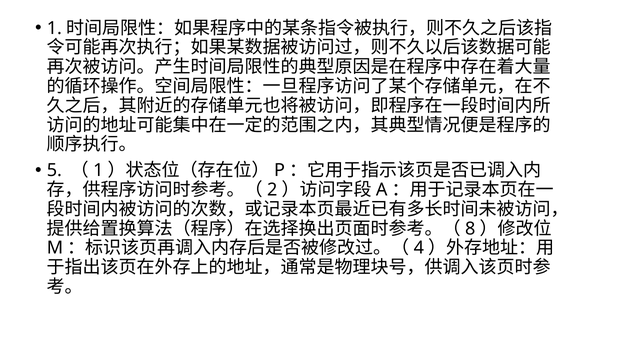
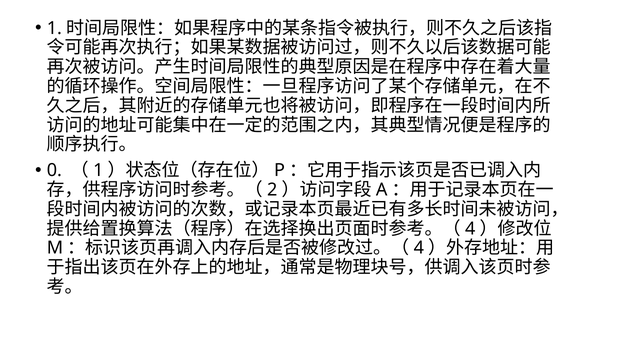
5: 5 -> 0 (54, 171)
8: 8 -> 4 (470, 229)
